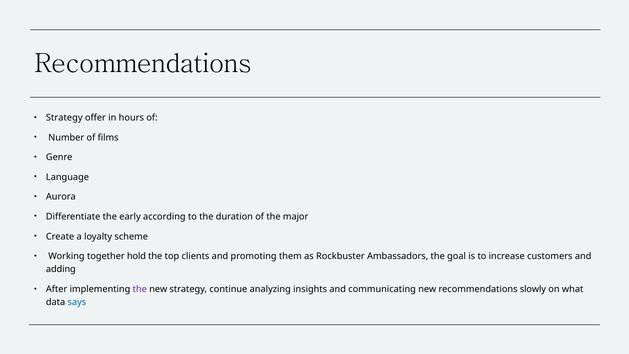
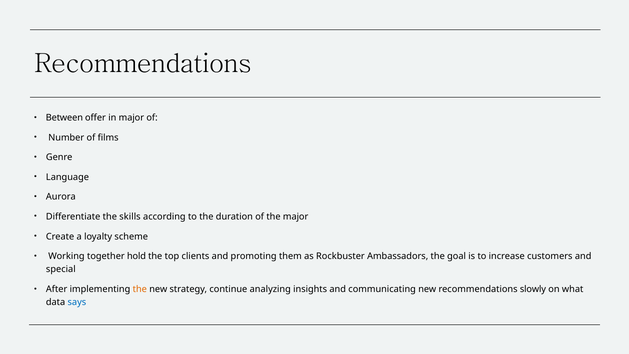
Strategy: Strategy -> Between (64, 118)
in hours: hours -> major (131, 118)
early: early -> skills (130, 217)
adding: adding -> special (61, 269)
the colour: purple -> orange (140, 289)
